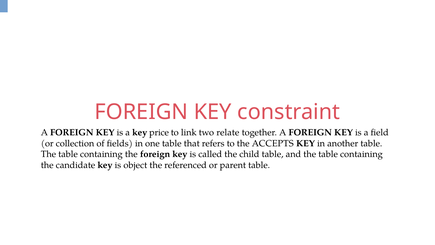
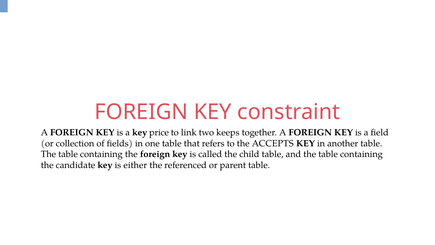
relate: relate -> keeps (228, 132)
object: object -> either (135, 165)
